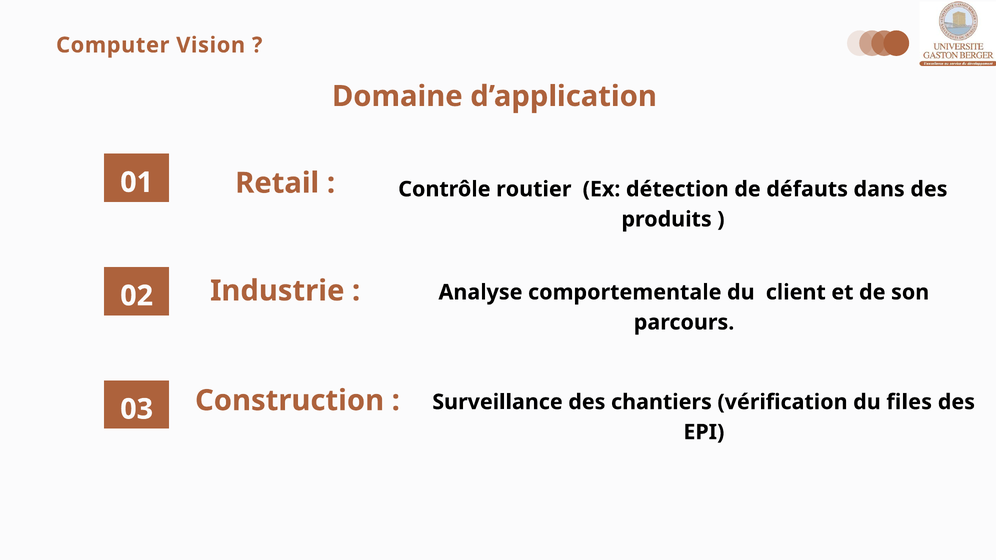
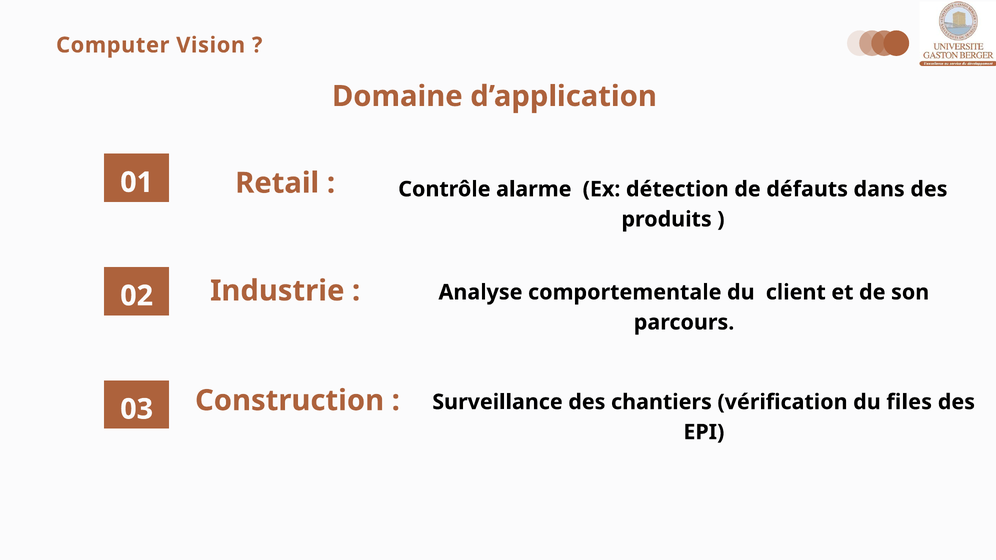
routier: routier -> alarme (534, 189)
